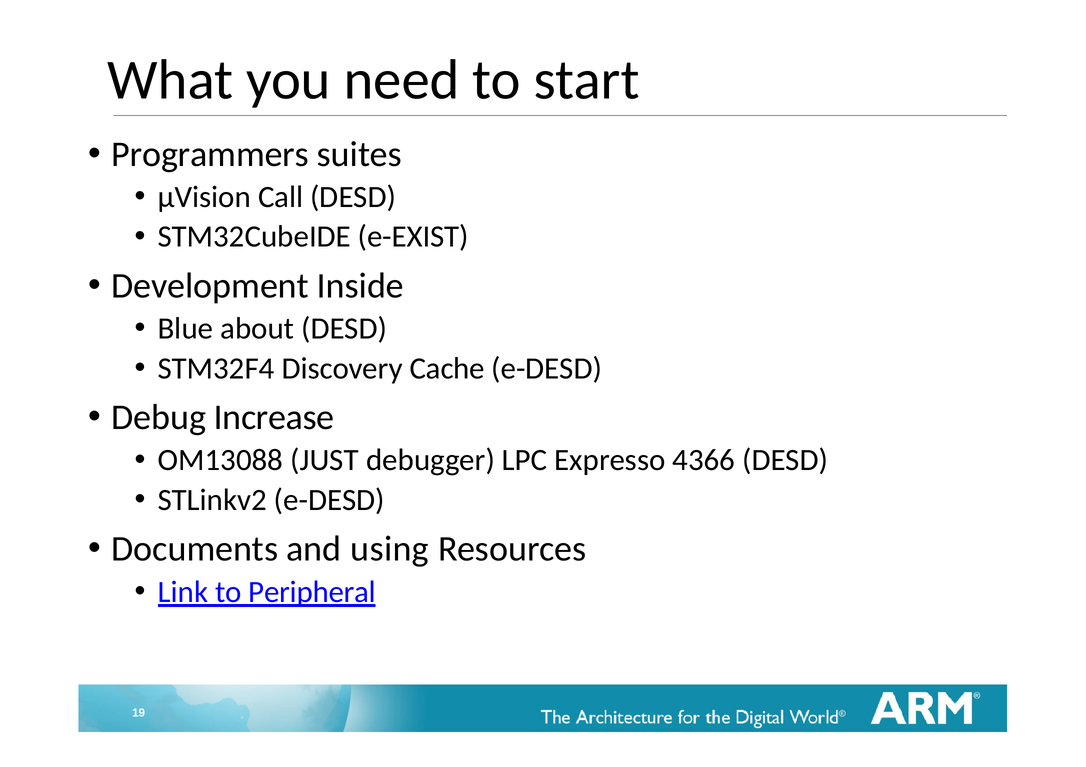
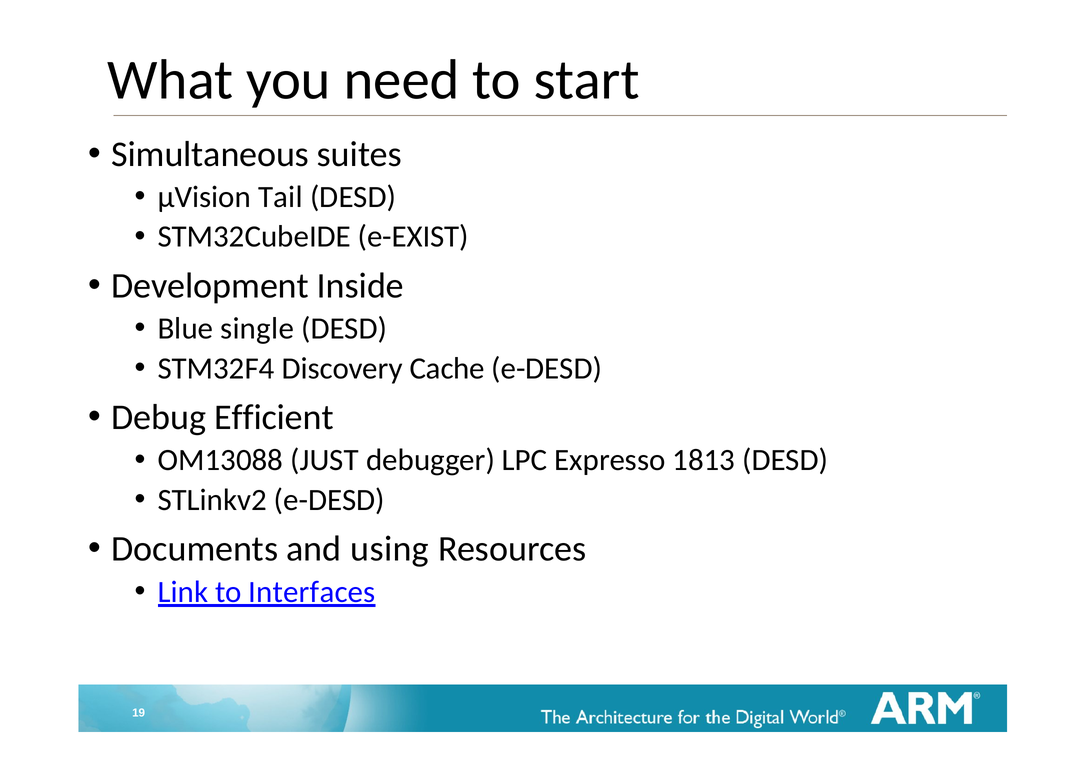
Programmers: Programmers -> Simultaneous (210, 154)
Call: Call -> Tail (280, 197)
about: about -> single (257, 329)
Increase: Increase -> Efficient (274, 418)
4366: 4366 -> 1813 (704, 460)
Peripheral: Peripheral -> Interfaces (312, 592)
